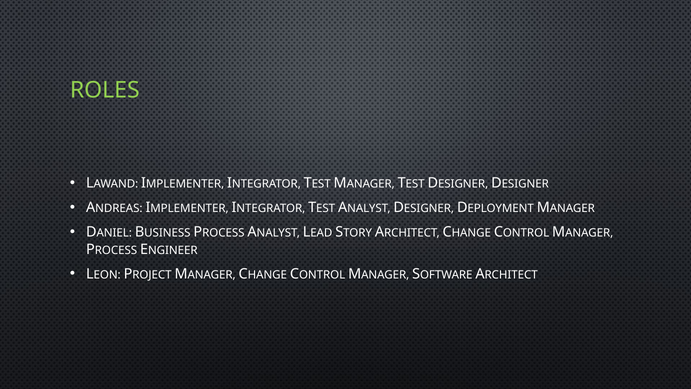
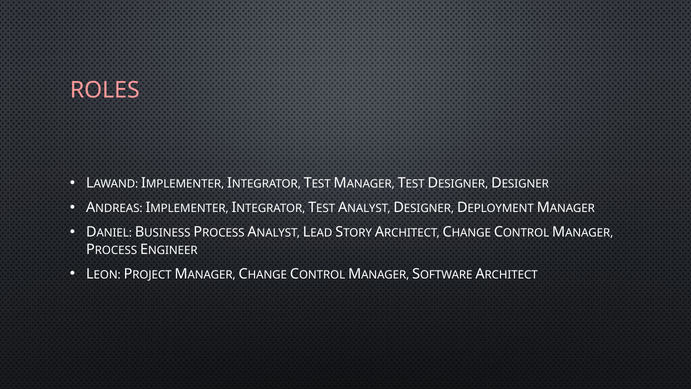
ROLES colour: light green -> pink (105, 90)
